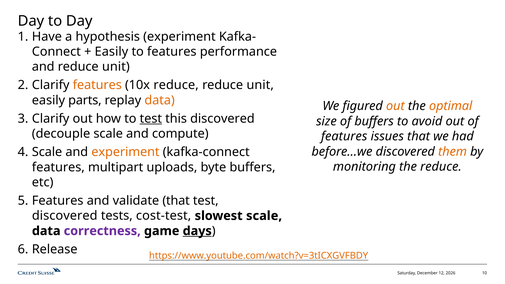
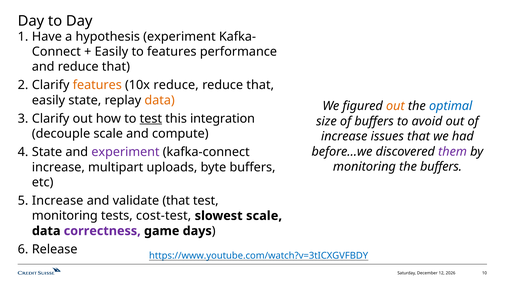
and reduce unit: unit -> that (116, 67)
unit: unit -> that (260, 85)
easily parts: parts -> state (85, 100)
optimal colour: orange -> blue (451, 106)
this discovered: discovered -> integration (223, 119)
features: features -> increase (344, 136)
them colour: orange -> purple (453, 152)
Scale: Scale -> State (47, 152)
experiment colour: orange -> purple (125, 152)
the reduce: reduce -> buffers (441, 167)
features: features -> increase (58, 167)
Features: Features -> Increase (58, 201)
discovered: discovered -> monitoring (65, 216)
days underline: present -> none (197, 231)
https://www.youtube.com/watch?v=3tICXGVFBDY colour: orange -> blue (259, 256)
